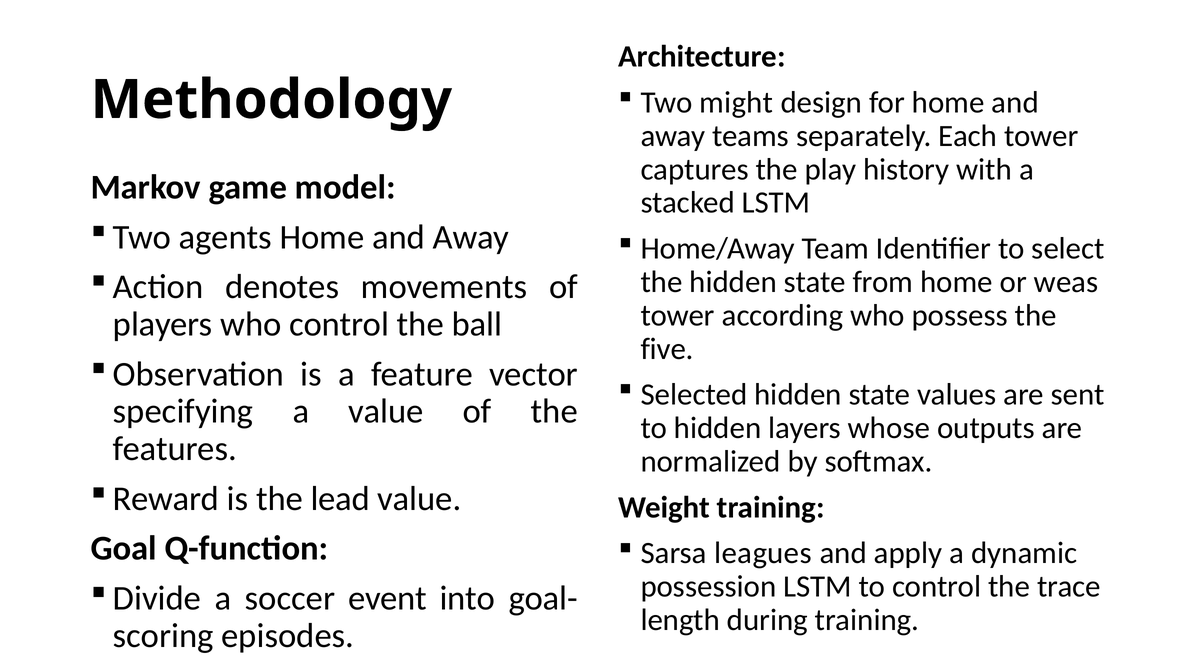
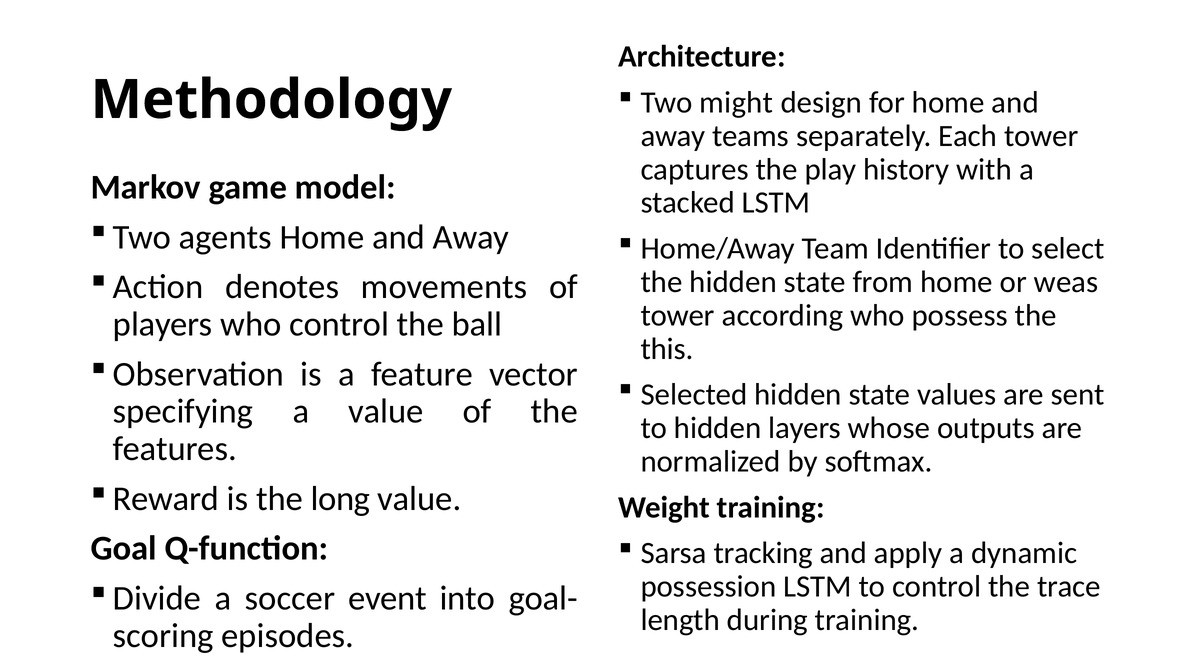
five: five -> this (667, 349)
lead: lead -> long (340, 499)
leagues: leagues -> tracking (763, 553)
